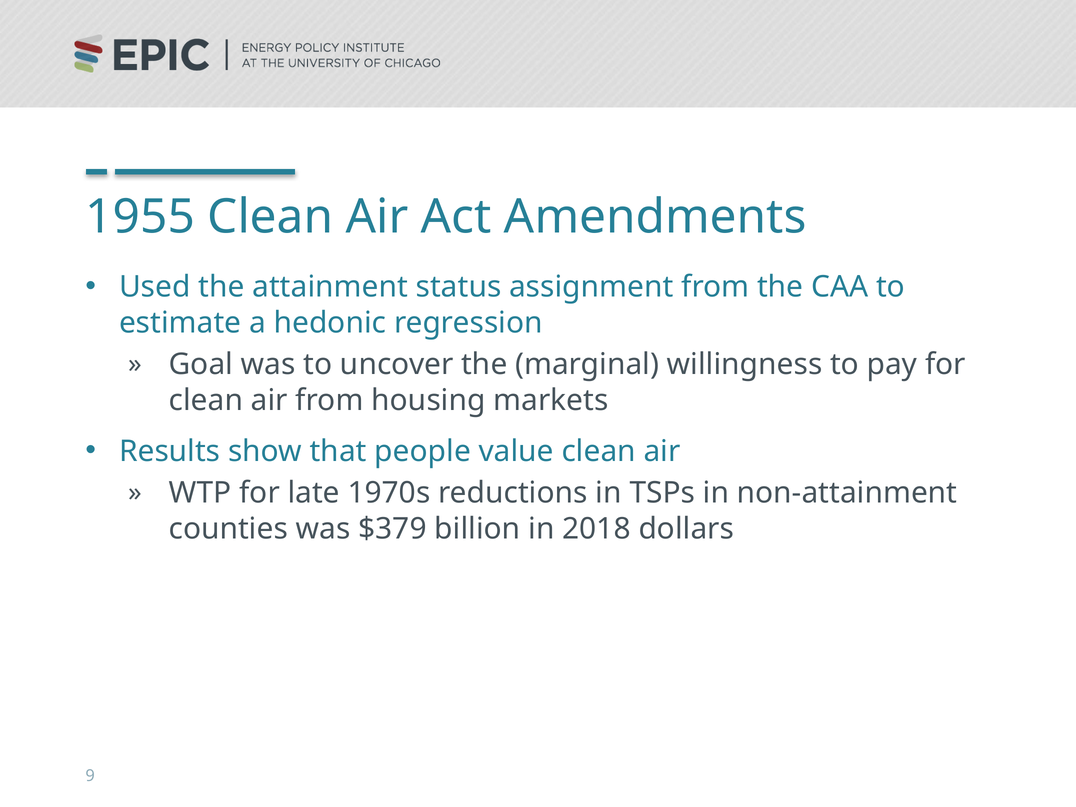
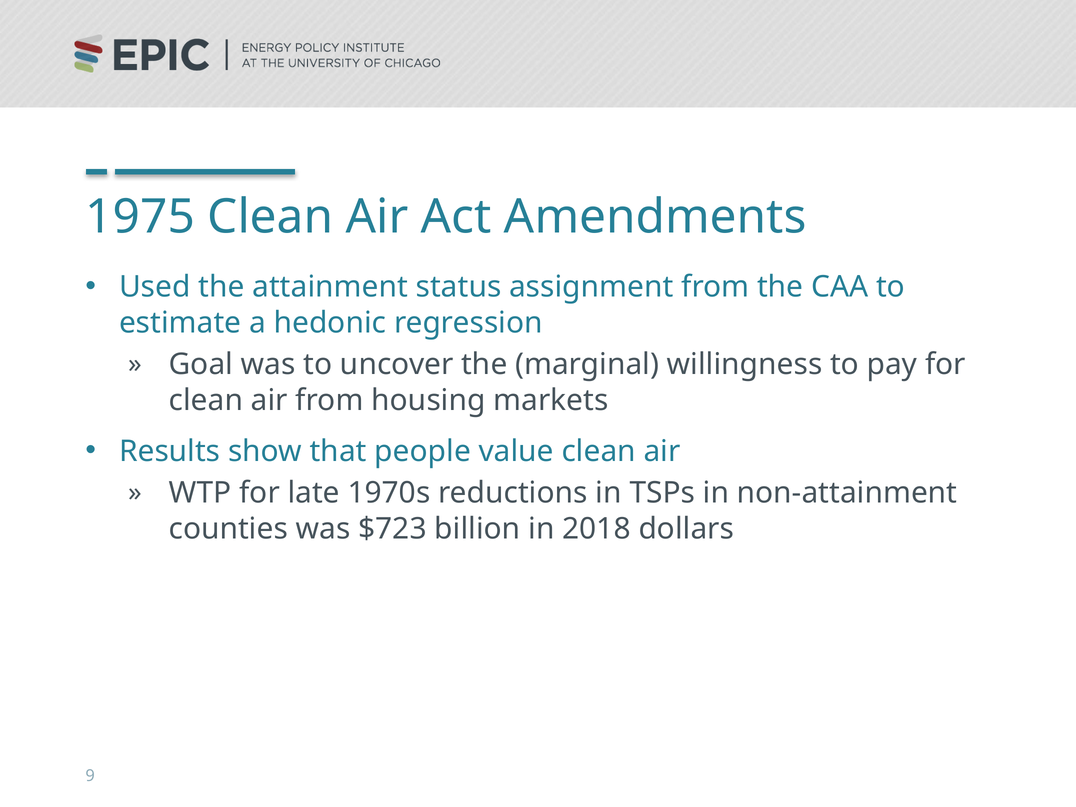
1955: 1955 -> 1975 (140, 217)
$379: $379 -> $723 (392, 529)
